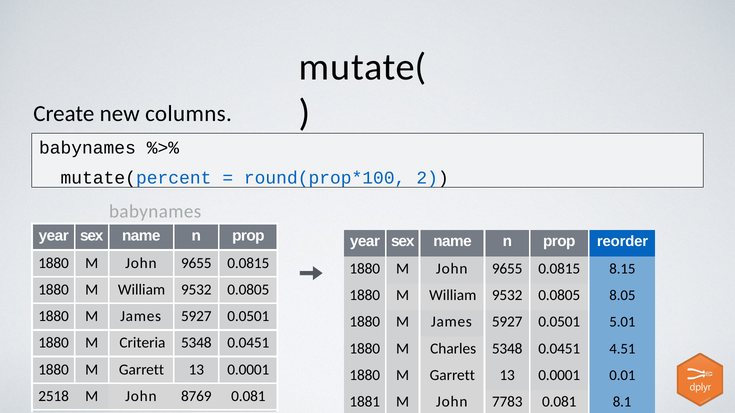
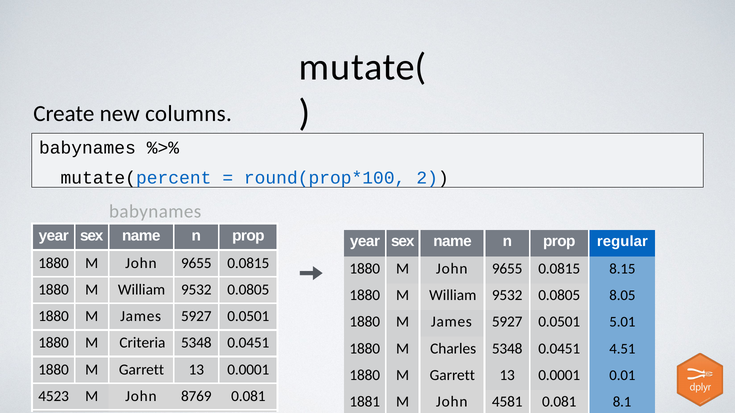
reorder: reorder -> regular (622, 242)
2518: 2518 -> 4523 (54, 396)
7783: 7783 -> 4581 (507, 402)
